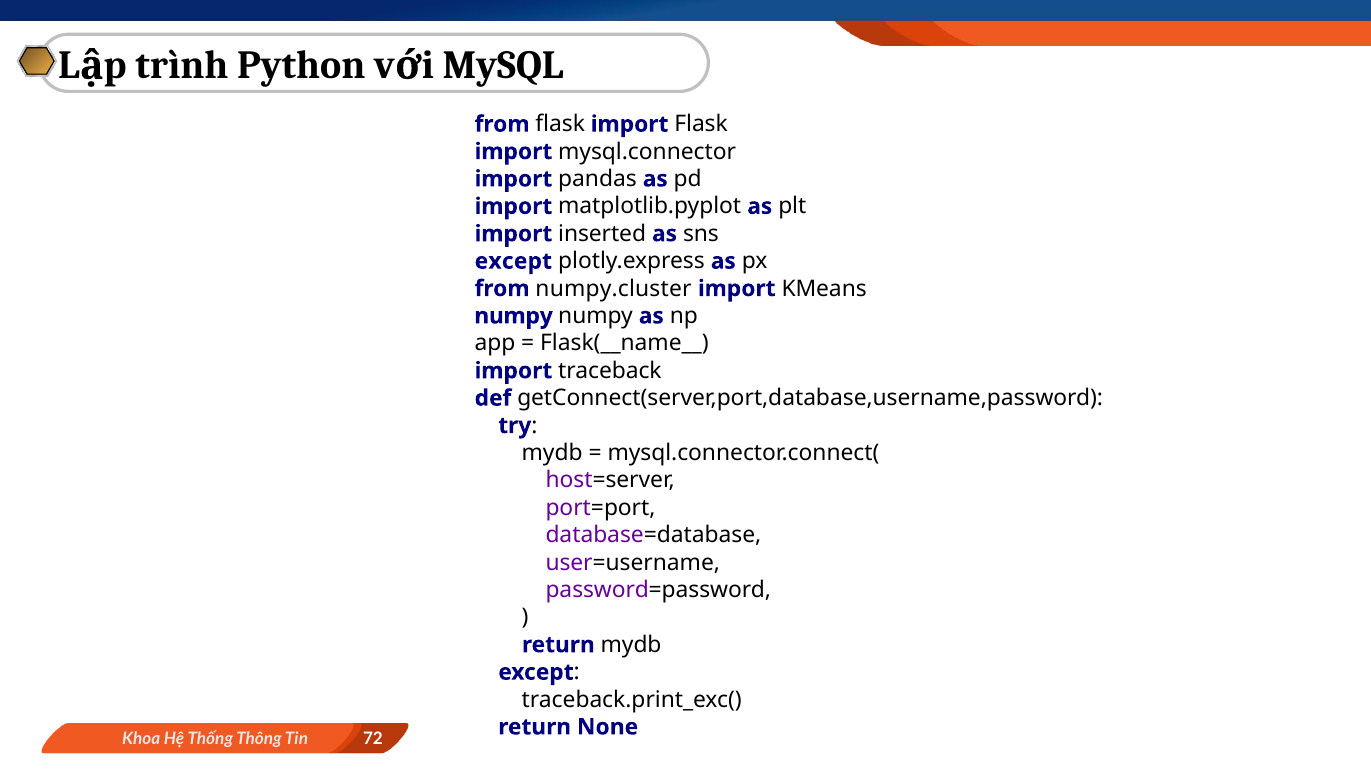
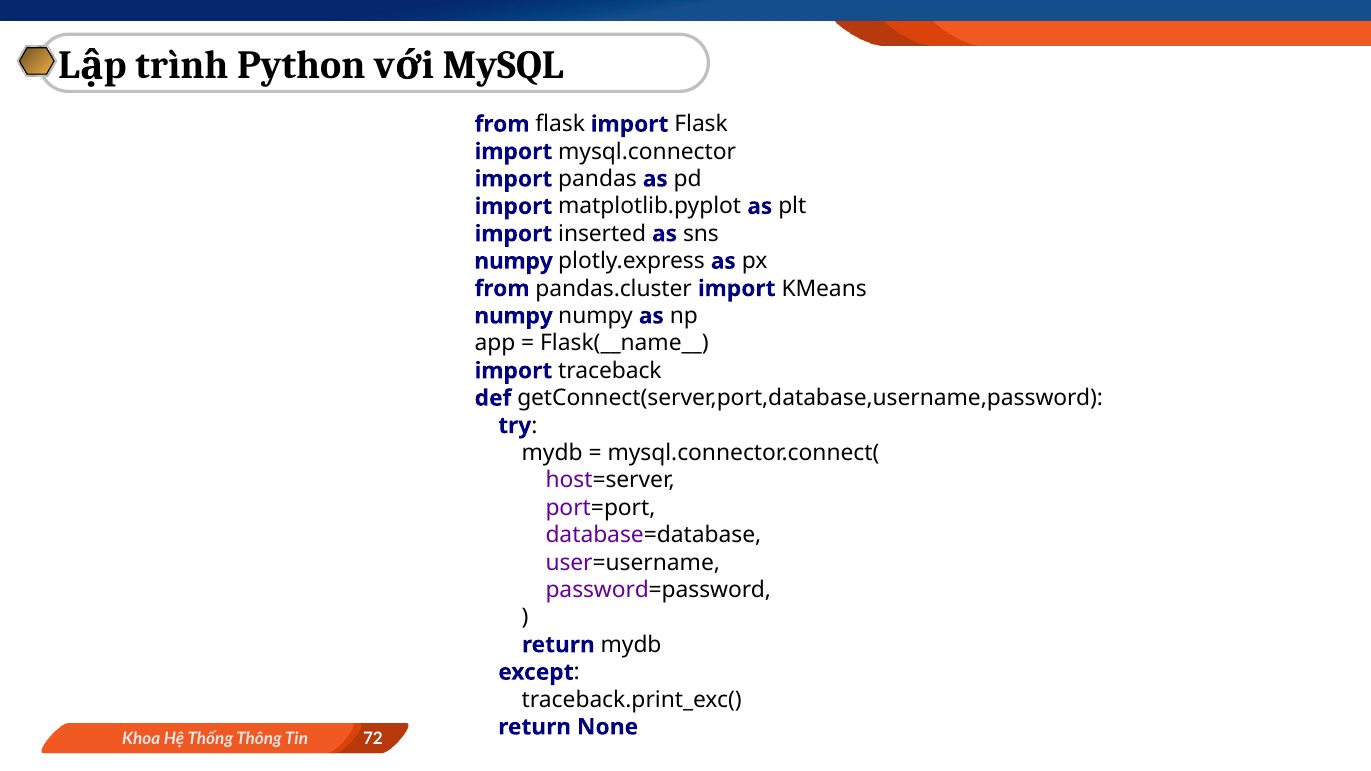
except: except -> numpy (514, 261)
numpy.cluster: numpy.cluster -> pandas.cluster (614, 289)
